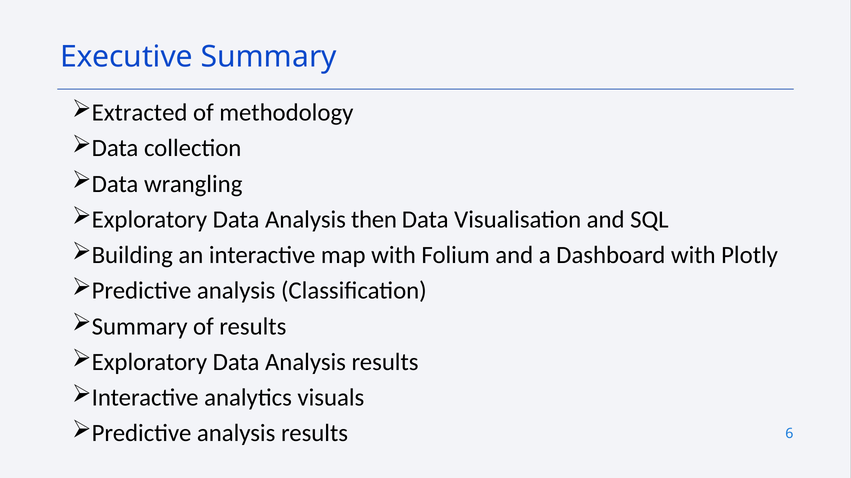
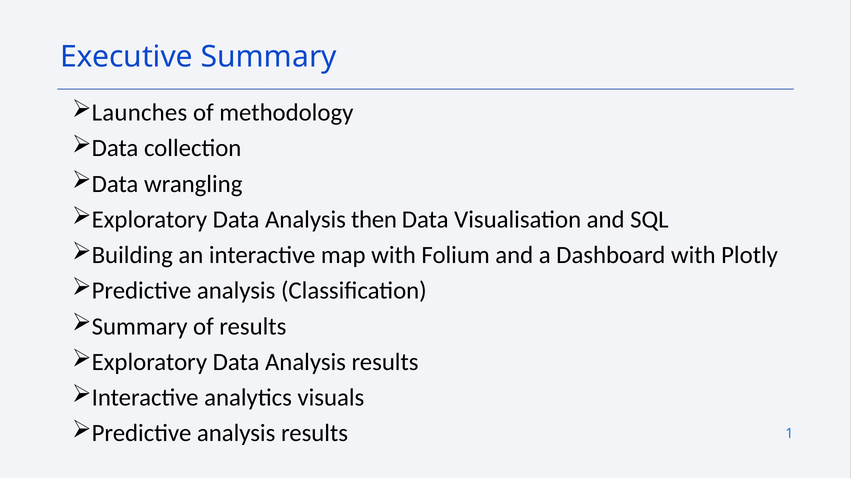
Extracted: Extracted -> Launches (139, 113)
6: 6 -> 1 (789, 434)
